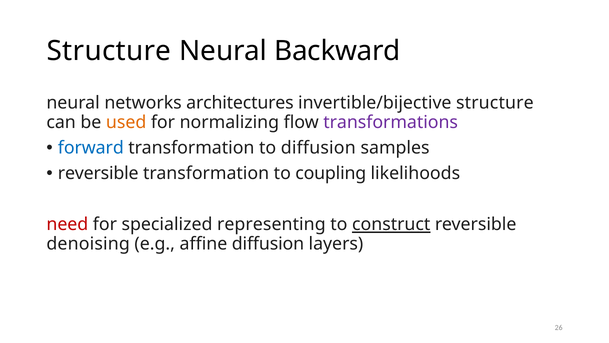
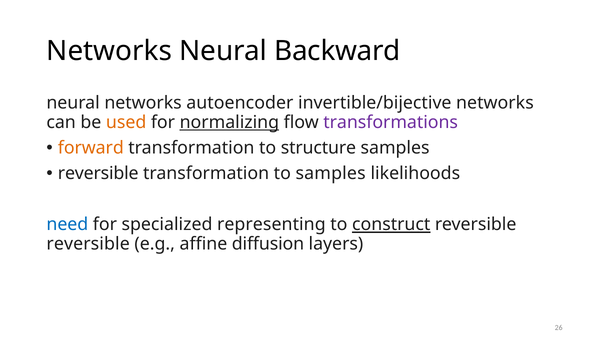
Structure: Structure -> Networks (109, 51)
architectures: architectures -> autoencoder (240, 103)
invertible/bijective structure: structure -> networks (495, 103)
normalizing underline: none -> present (229, 122)
forward colour: blue -> orange (91, 148)
to diffusion: diffusion -> structure (318, 148)
to coupling: coupling -> samples (331, 173)
need colour: red -> blue (67, 224)
denoising: denoising -> reversible (88, 243)
